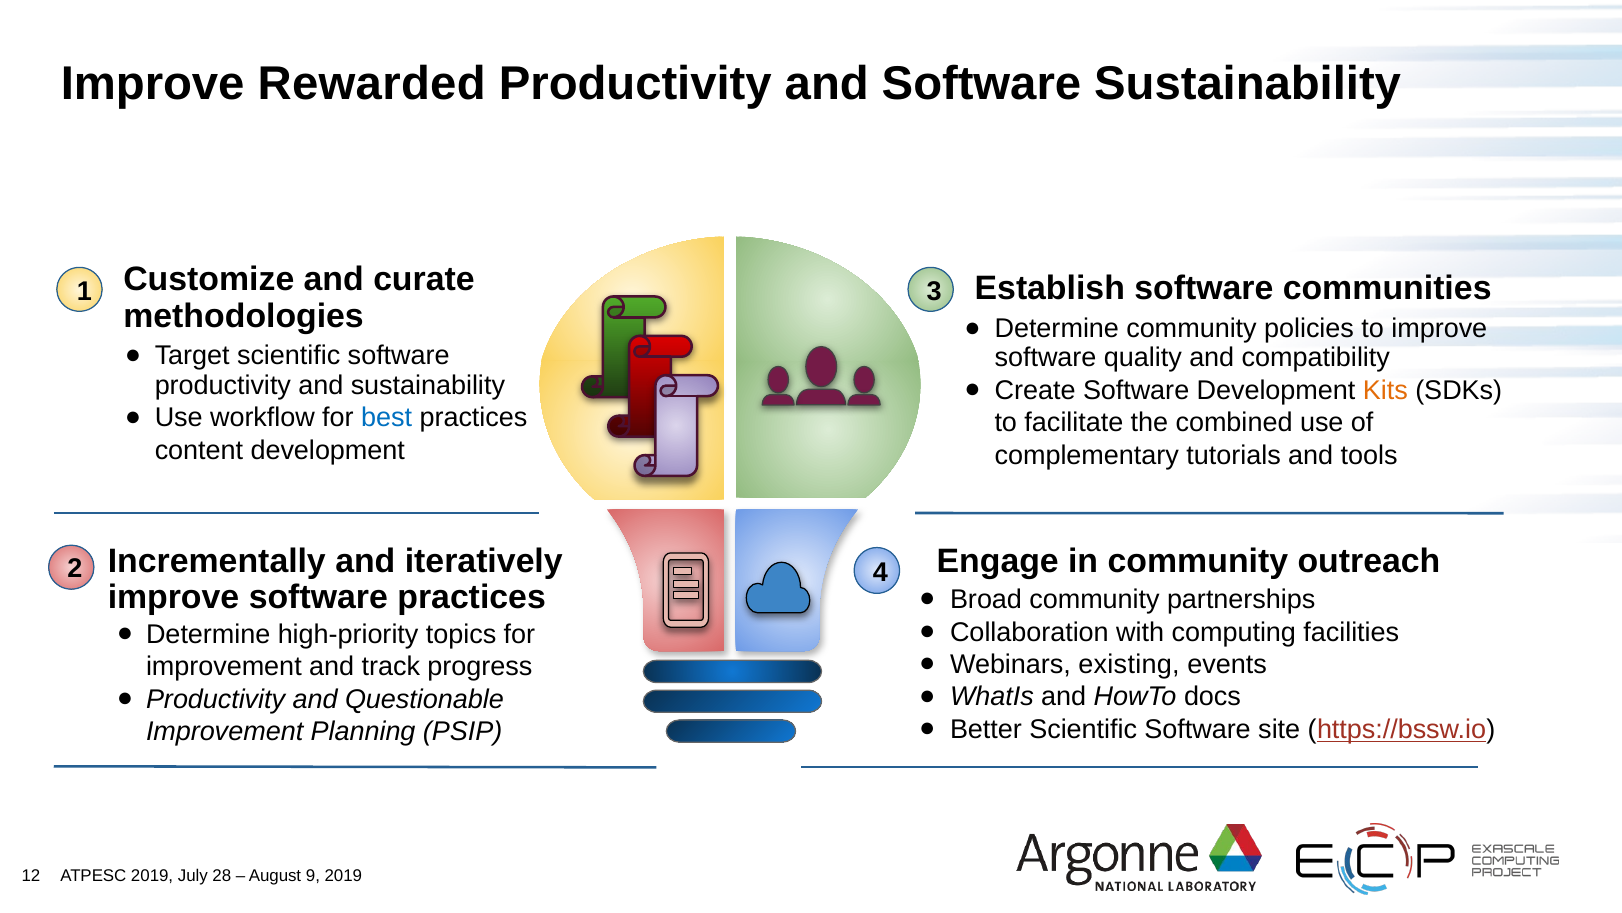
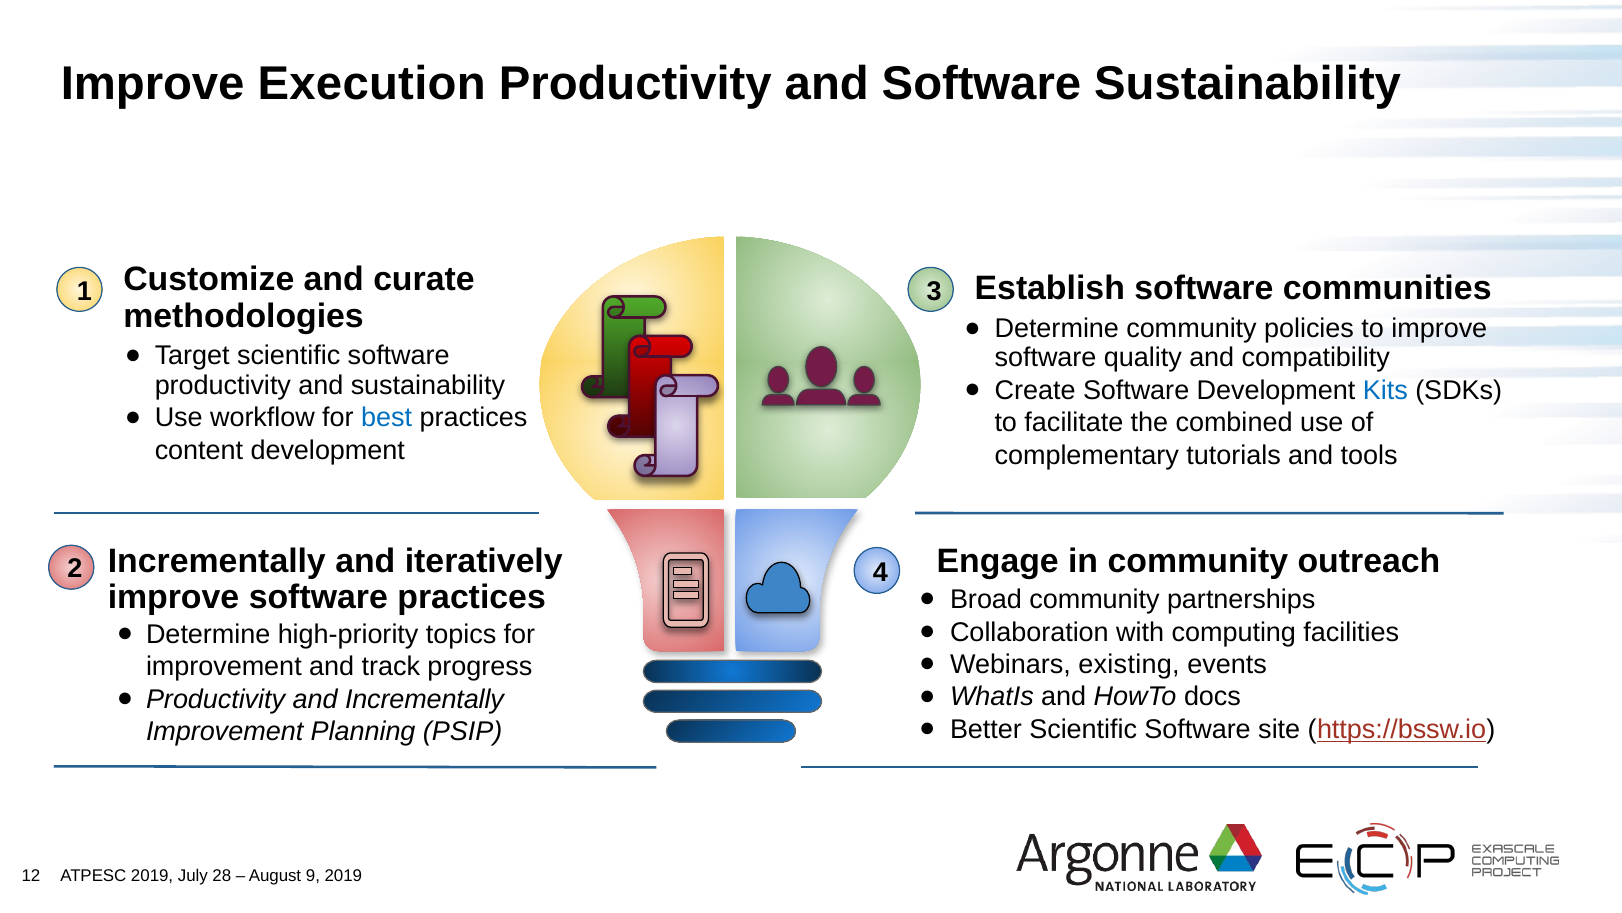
Rewarded: Rewarded -> Execution (372, 84)
Kits colour: orange -> blue (1385, 390)
and Questionable: Questionable -> Incrementally (424, 699)
